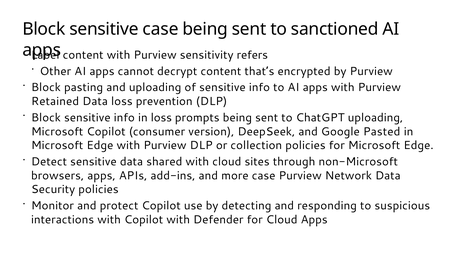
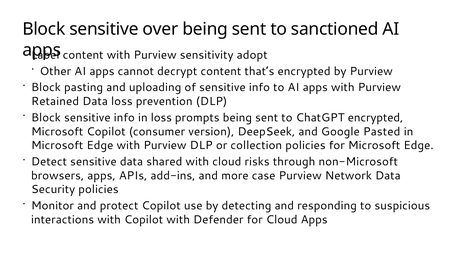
sensitive case: case -> over (161, 29)
refers: refers -> adopt (252, 55)
ChatGPT uploading: uploading -> encrypted (376, 118)
sites: sites -> risks (257, 162)
